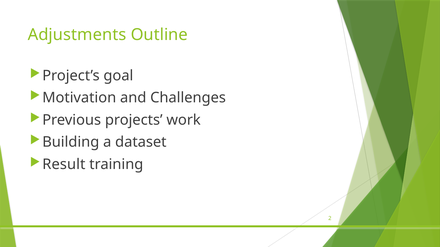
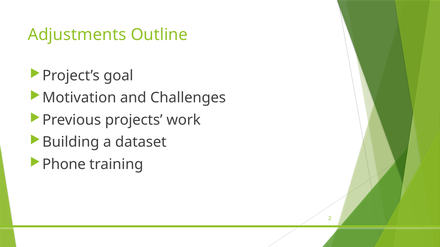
Result: Result -> Phone (64, 165)
